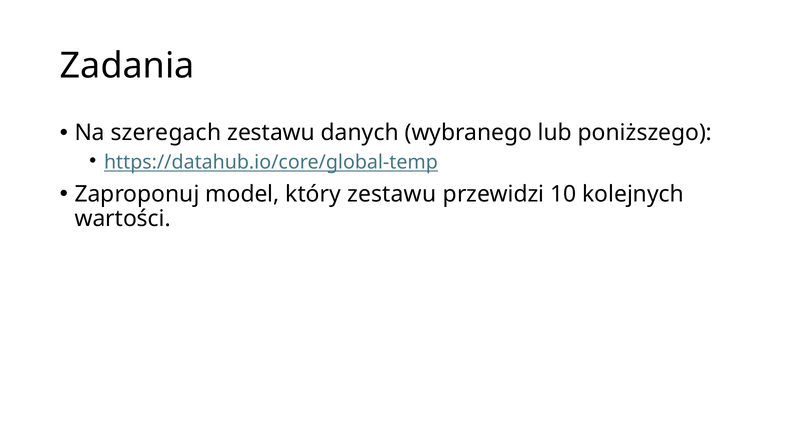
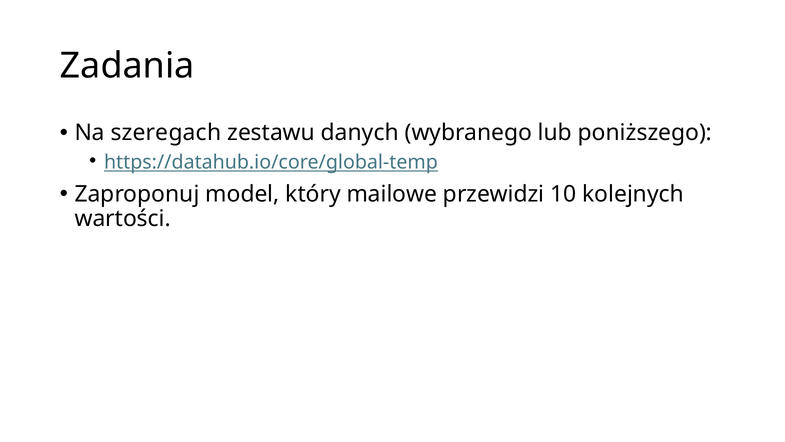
który zestawu: zestawu -> mailowe (392, 194)
